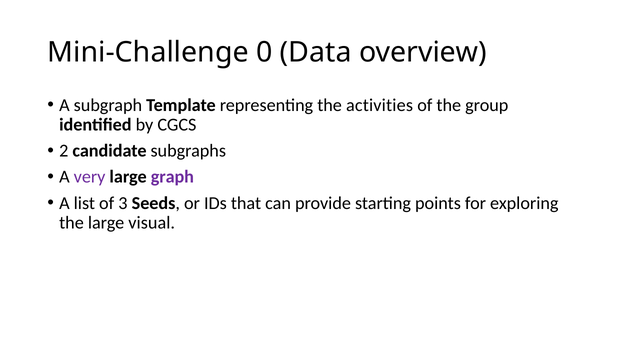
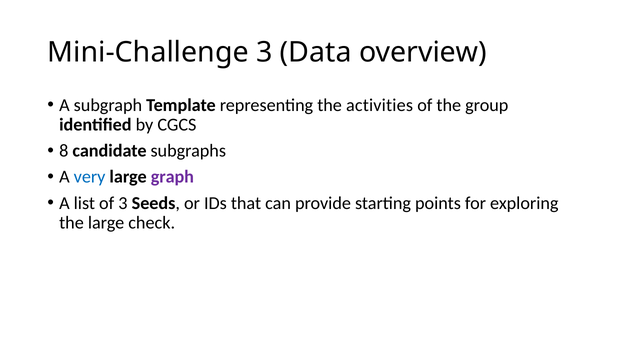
Mini-Challenge 0: 0 -> 3 (264, 52)
2: 2 -> 8 (64, 151)
very colour: purple -> blue (90, 177)
visual: visual -> check (152, 223)
